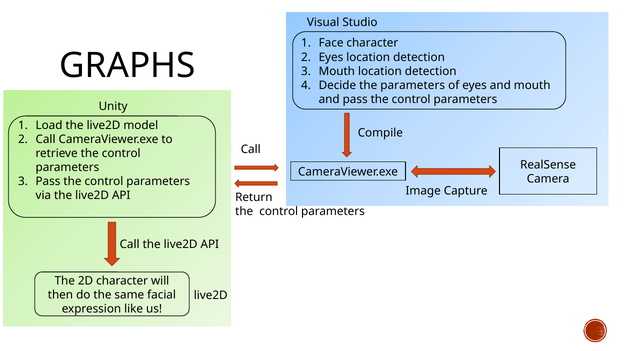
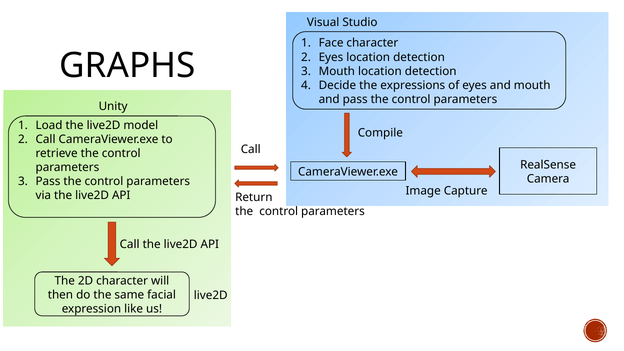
the parameters: parameters -> expressions (413, 85)
